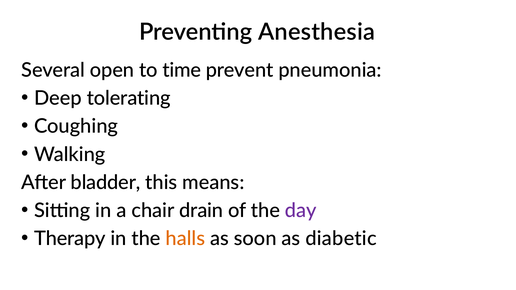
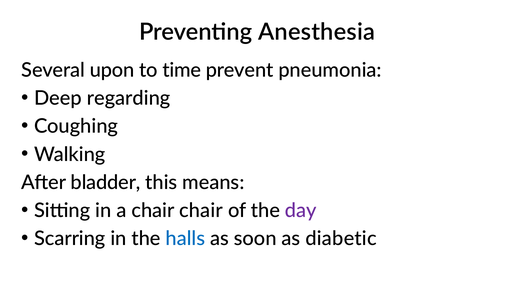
open: open -> upon (112, 70)
tolerating: tolerating -> regarding (129, 98)
chair drain: drain -> chair (201, 211)
Therapy: Therapy -> Scarring (70, 239)
halls colour: orange -> blue (185, 239)
